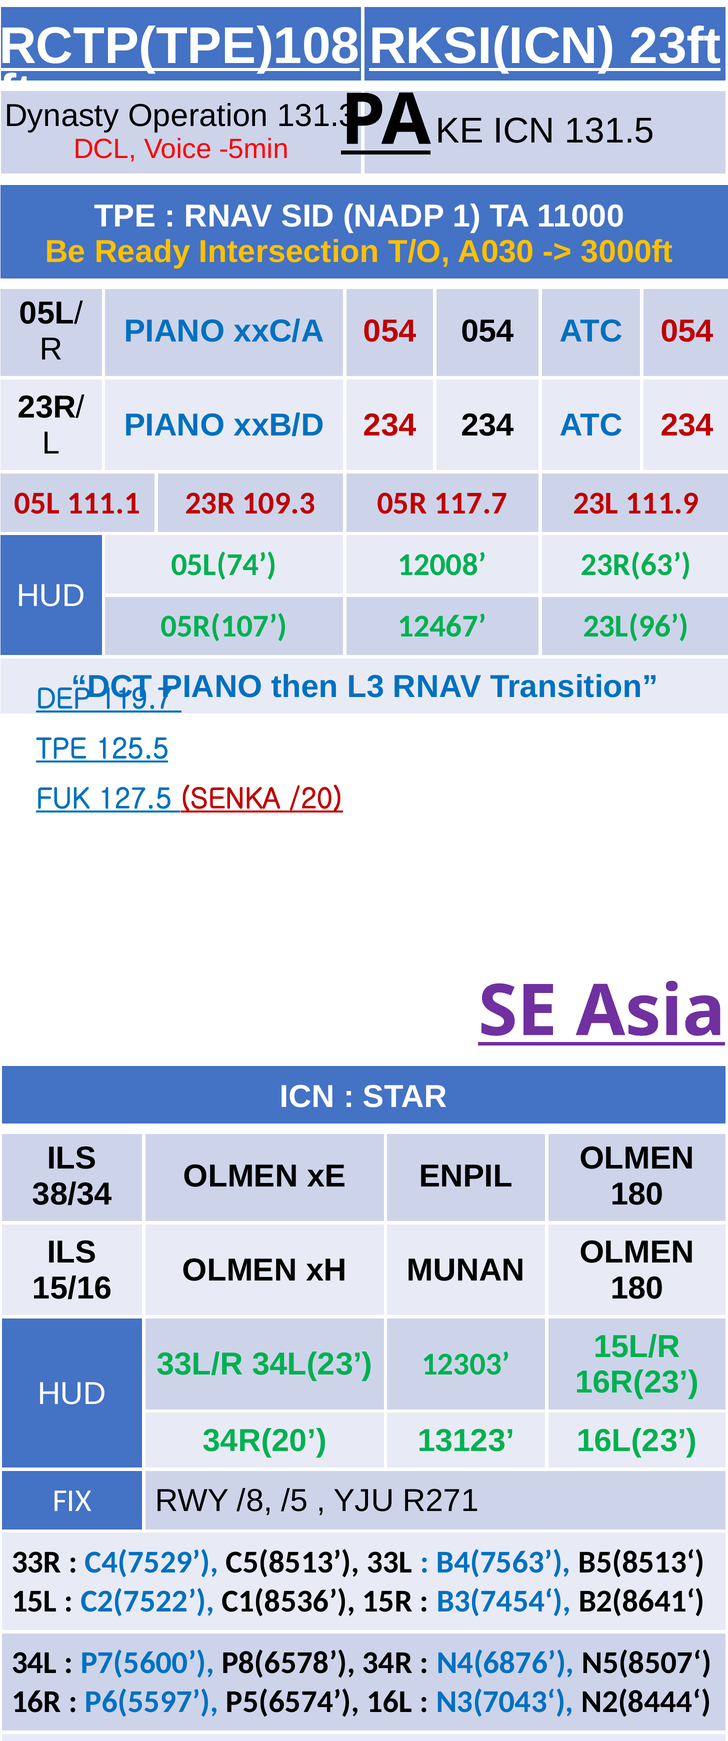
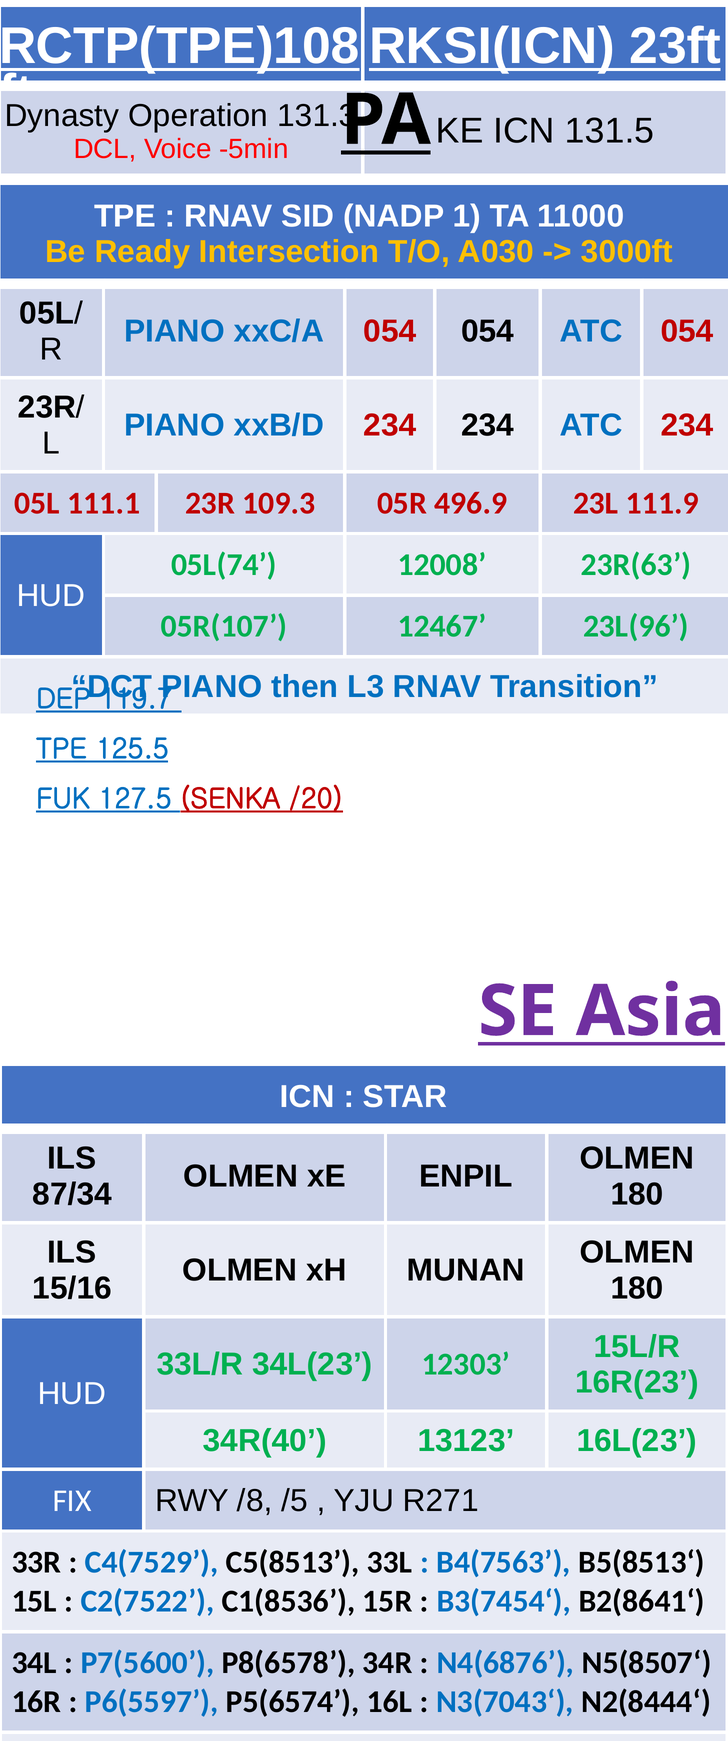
117.7: 117.7 -> 496.9 (471, 503)
38/34: 38/34 -> 87/34 (72, 1195)
34R(20: 34R(20 -> 34R(40 (265, 1441)
